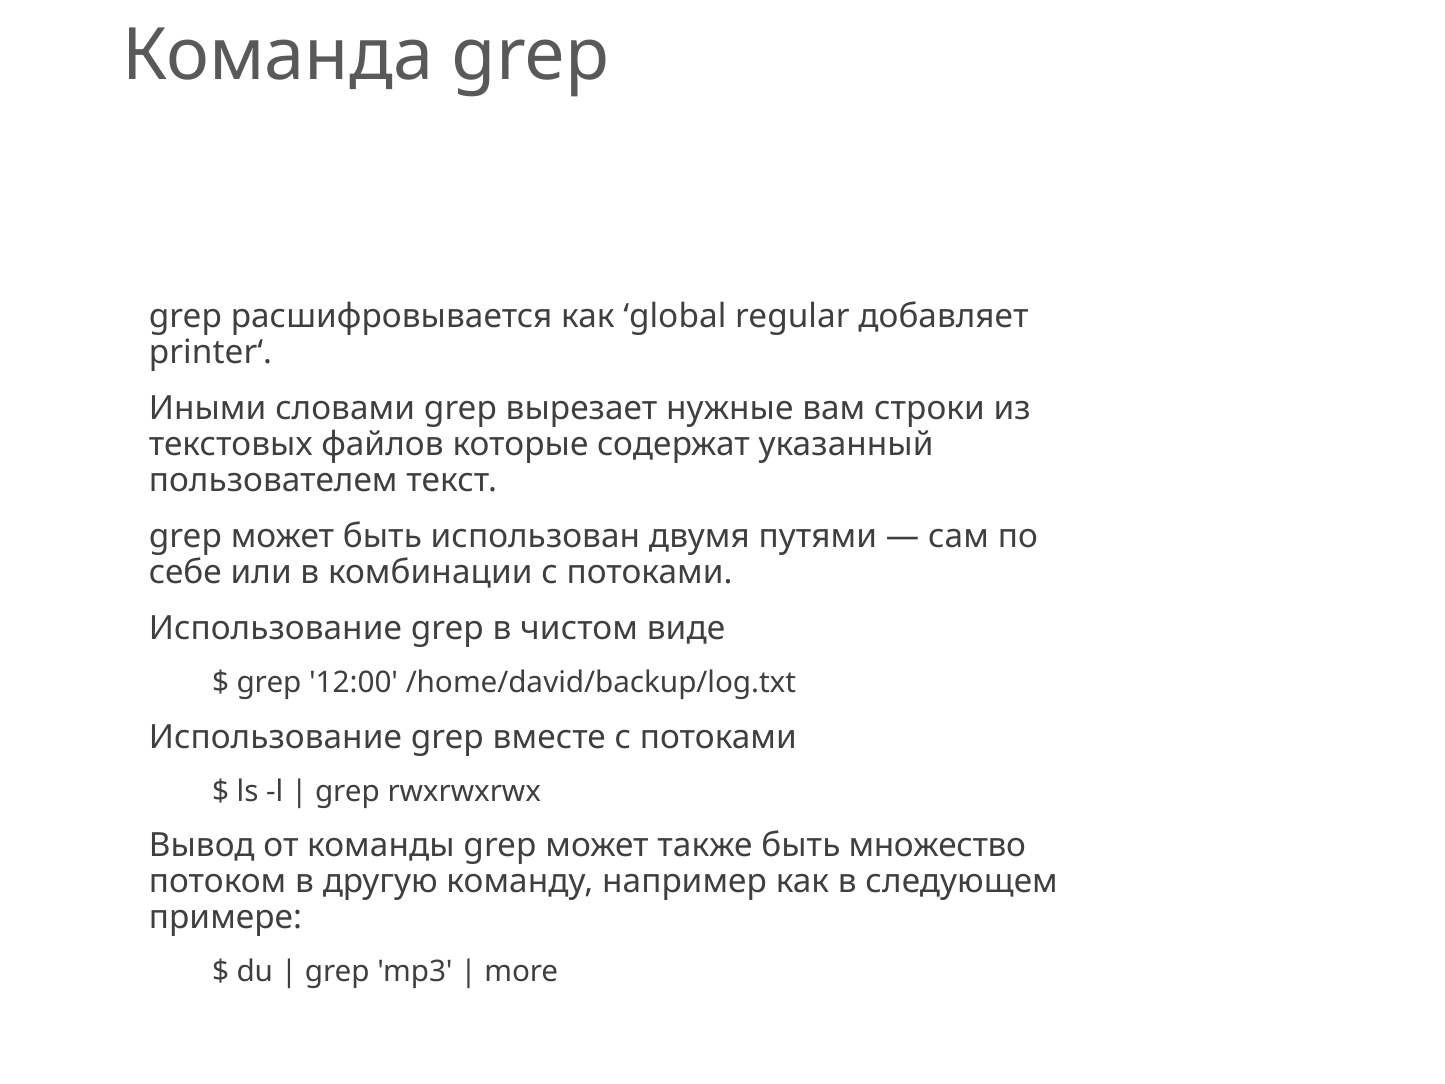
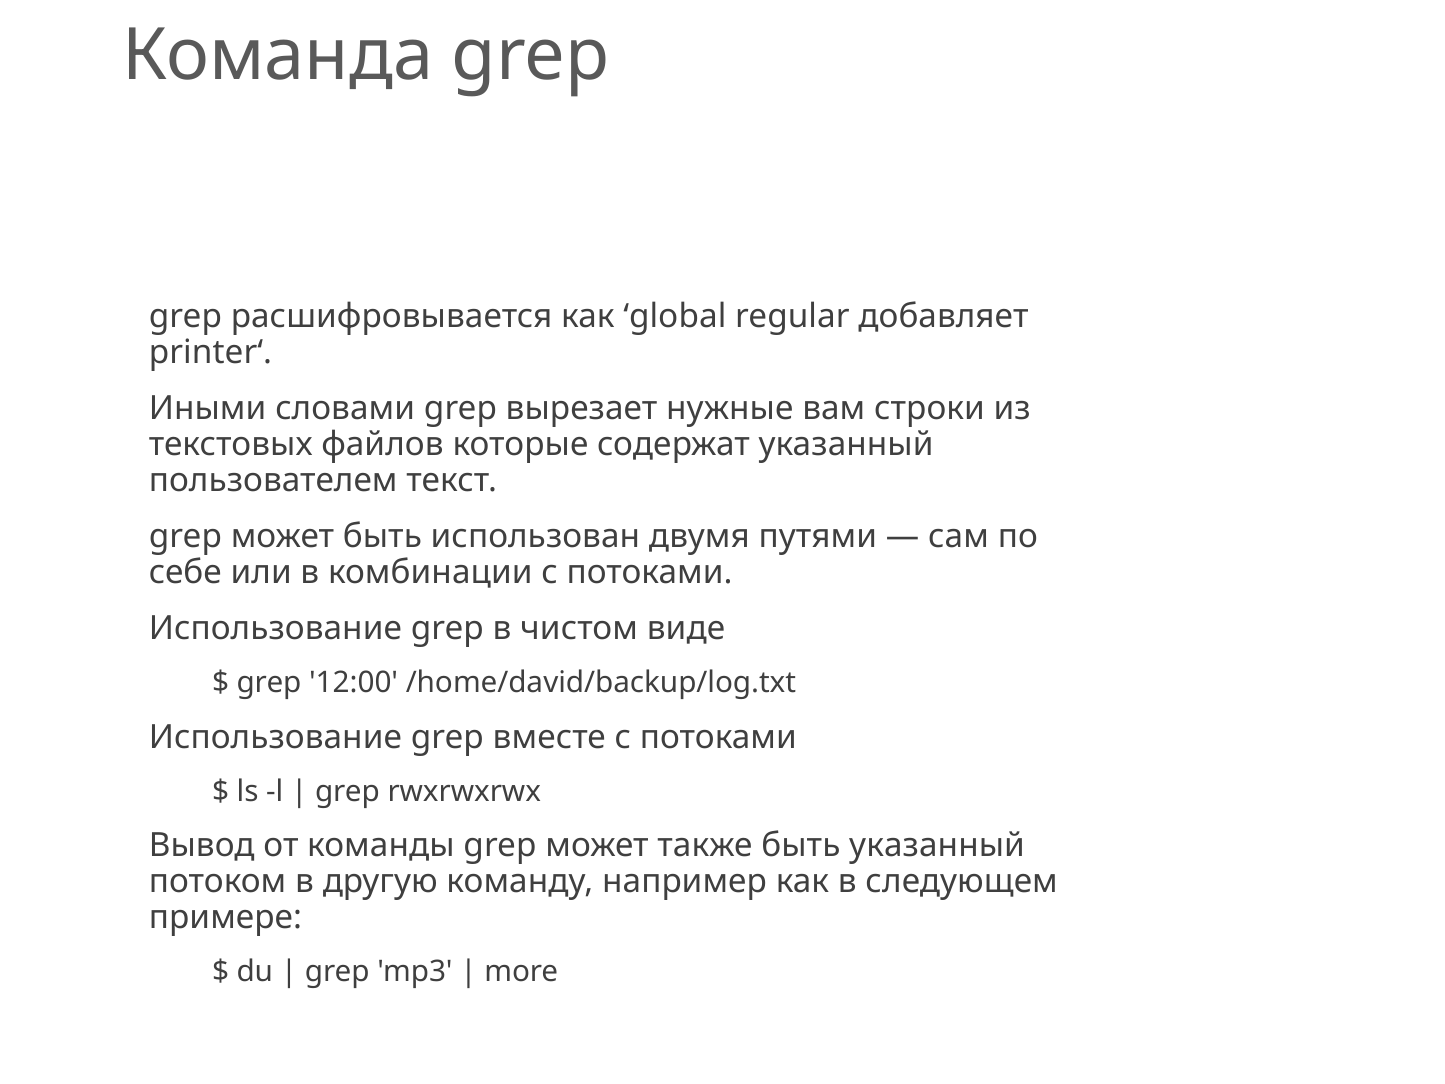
быть множество: множество -> указанный (937, 845)
